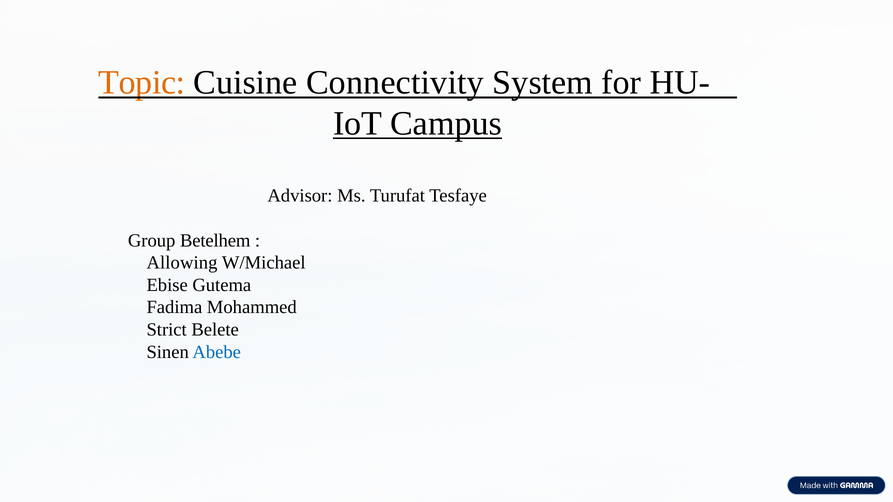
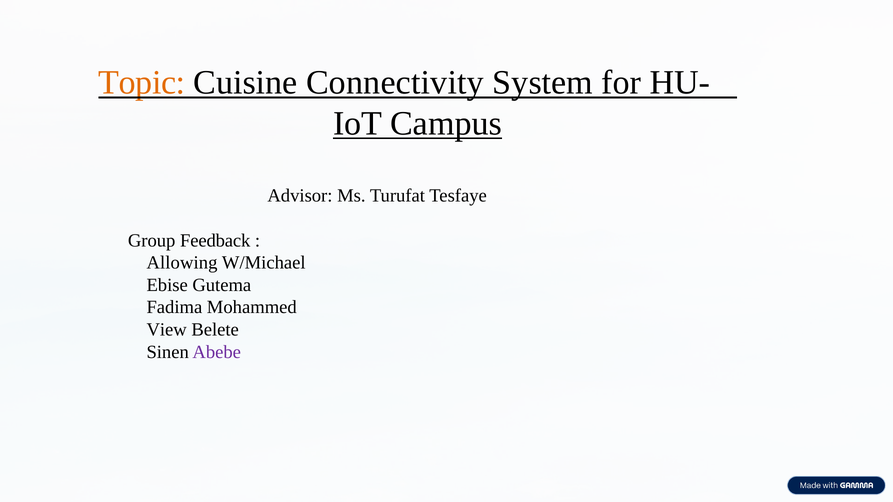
Betelhem: Betelhem -> Feedback (215, 241)
Strict: Strict -> View (167, 330)
Abebe colour: blue -> purple (217, 352)
